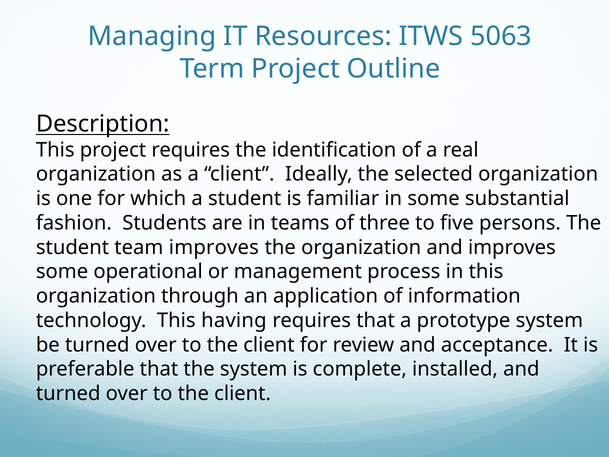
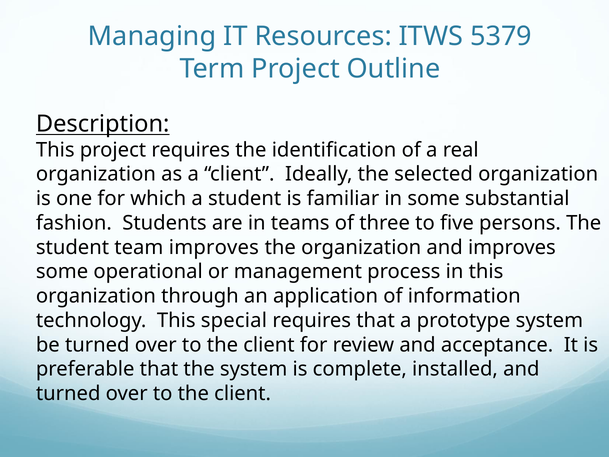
5063: 5063 -> 5379 (501, 36)
having: having -> special (234, 320)
